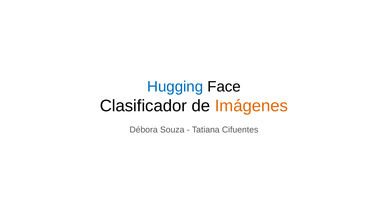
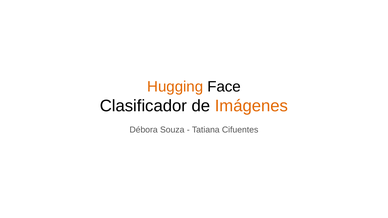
Hugging colour: blue -> orange (175, 87)
